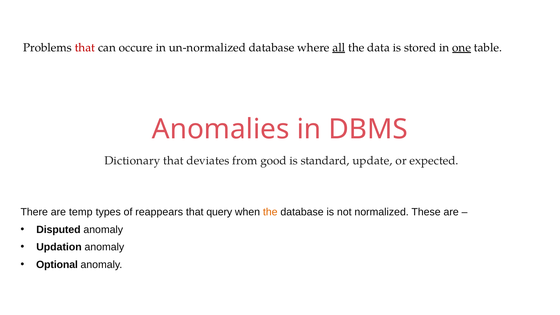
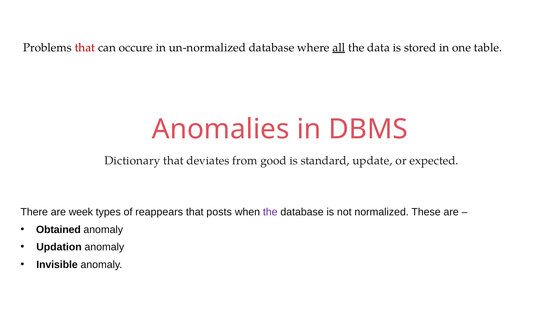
one underline: present -> none (462, 47)
temp: temp -> week (81, 212)
query: query -> posts (219, 212)
the colour: orange -> purple (270, 212)
Disputed: Disputed -> Obtained (58, 230)
Optional: Optional -> Invisible (57, 265)
